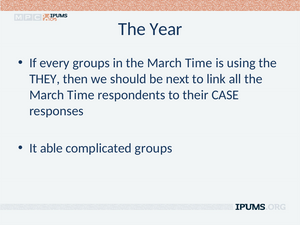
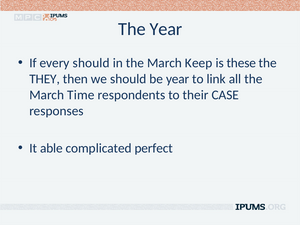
every groups: groups -> should (91, 63)
in the March Time: Time -> Keep (199, 63)
using: using -> these (241, 63)
be next: next -> year (178, 79)
complicated groups: groups -> perfect (154, 148)
